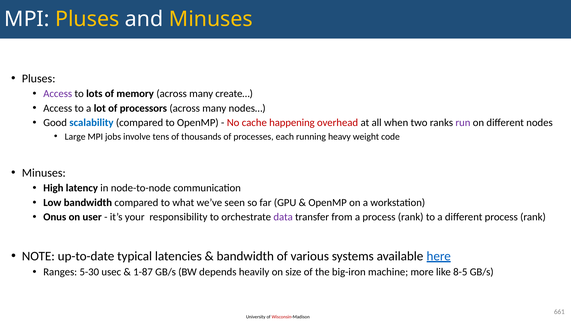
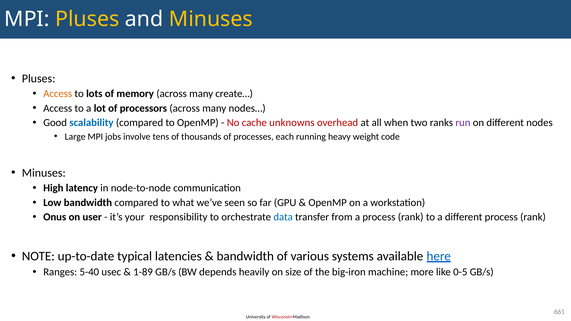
Access colour: purple -> orange (58, 94)
happening: happening -> unknowns (292, 123)
data colour: purple -> blue (283, 217)
5-30: 5-30 -> 5-40 (89, 272)
1-87: 1-87 -> 1-89 (143, 272)
8-5: 8-5 -> 0-5 (460, 272)
